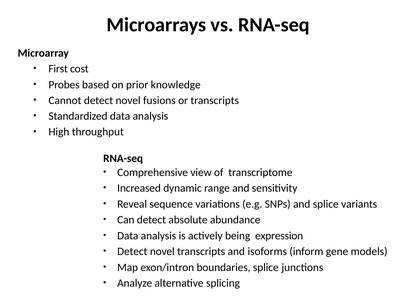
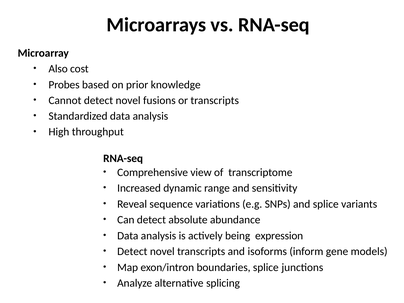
First: First -> Also (58, 69)
